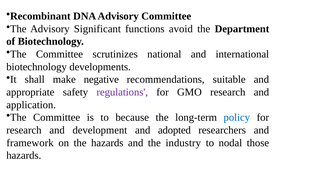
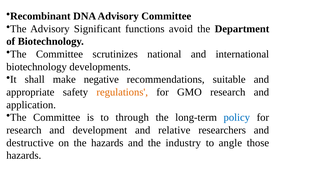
regulations colour: purple -> orange (122, 92)
because: because -> through (132, 118)
adopted: adopted -> relative (174, 130)
framework: framework -> destructive (30, 143)
nodal: nodal -> angle (230, 143)
